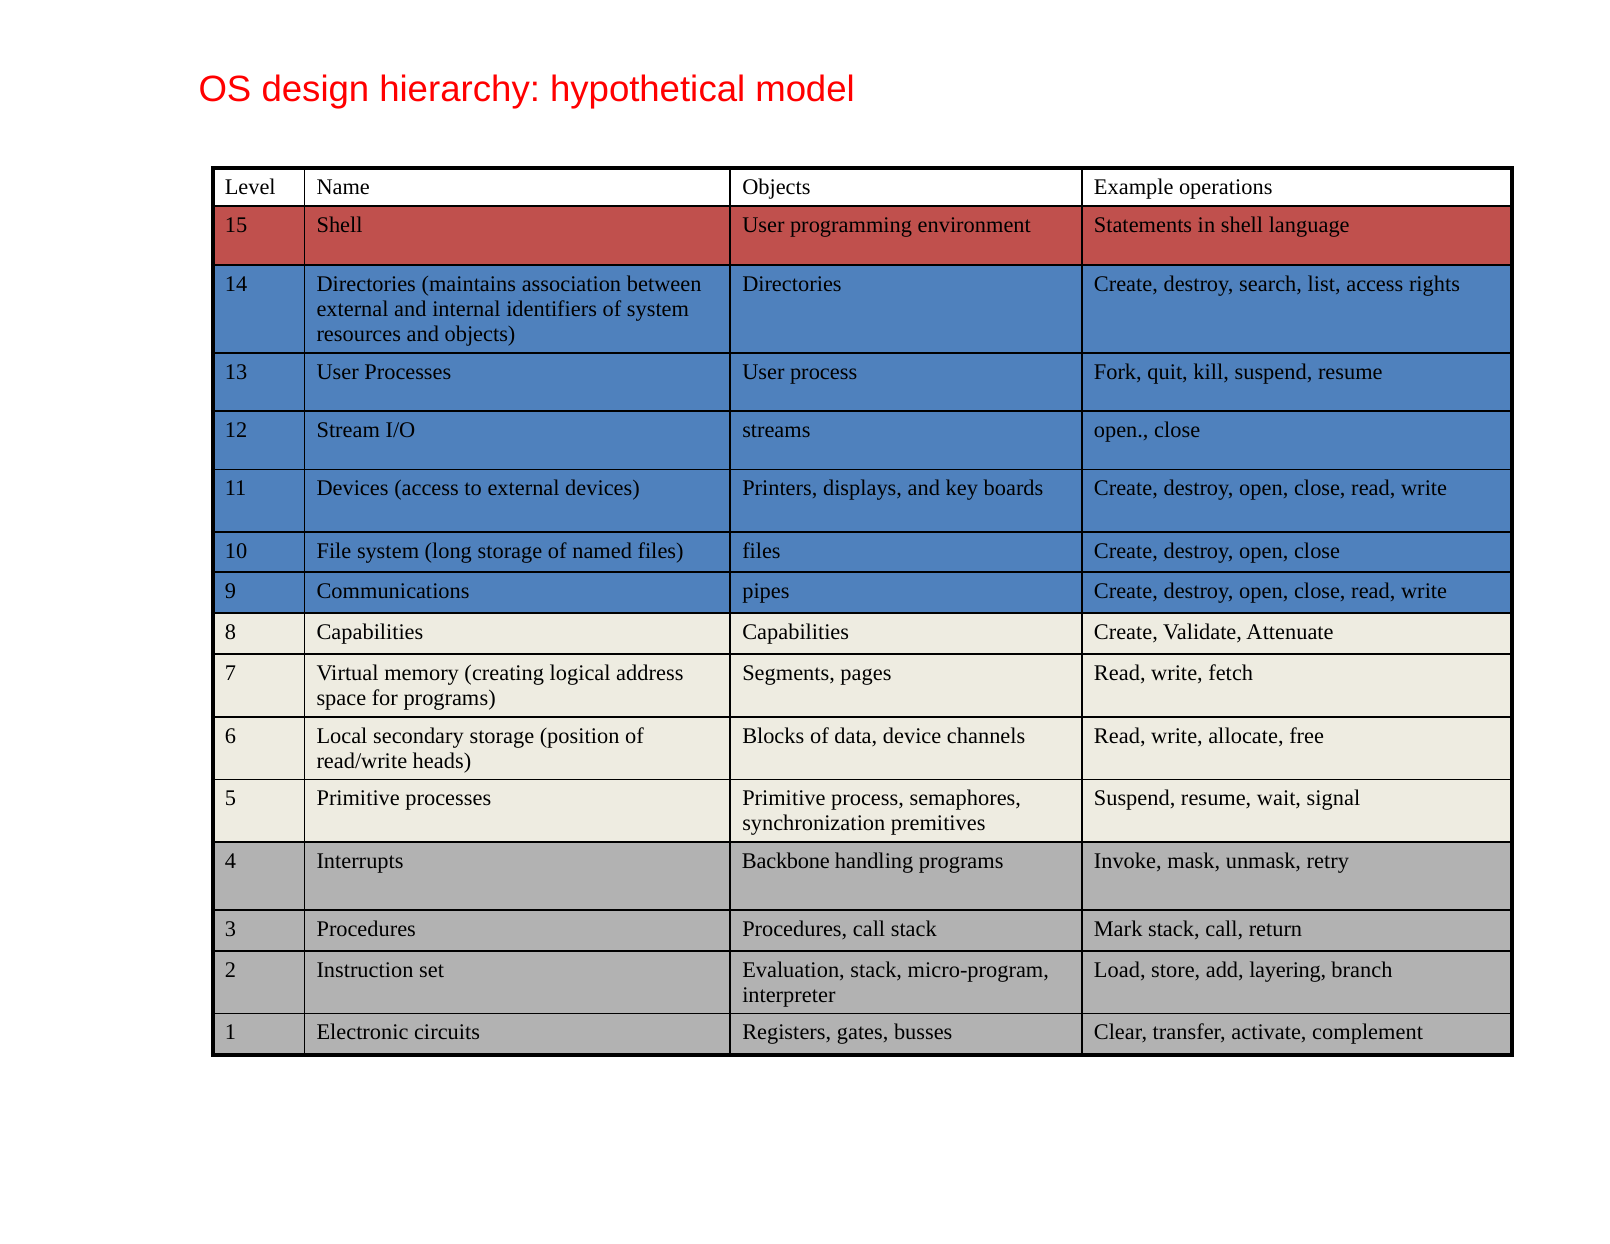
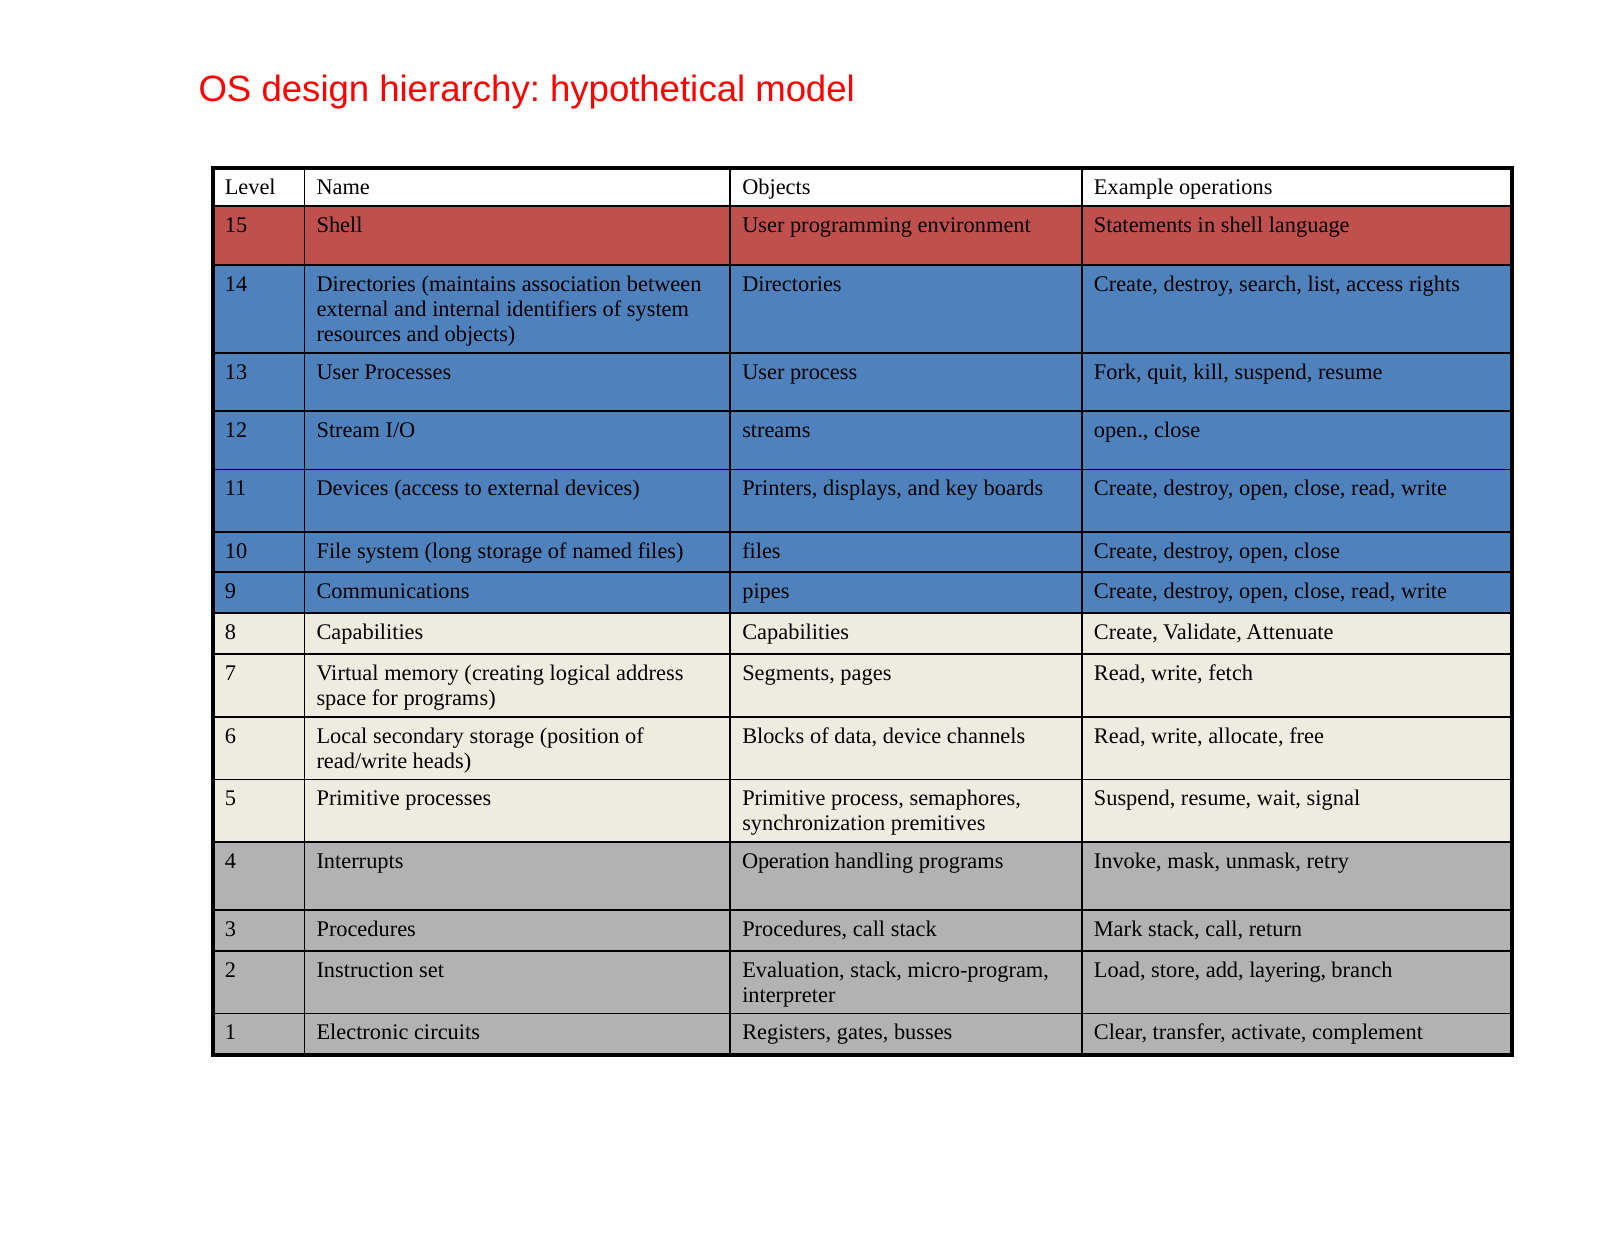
Backbone: Backbone -> Operation (786, 861)
